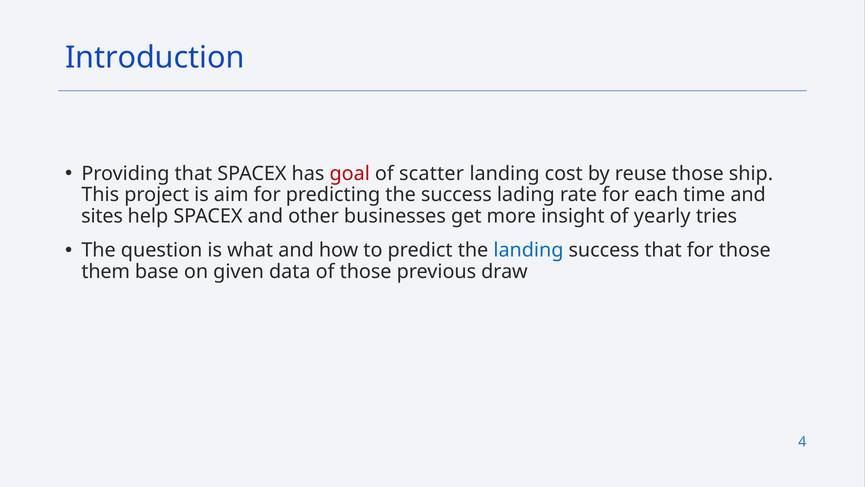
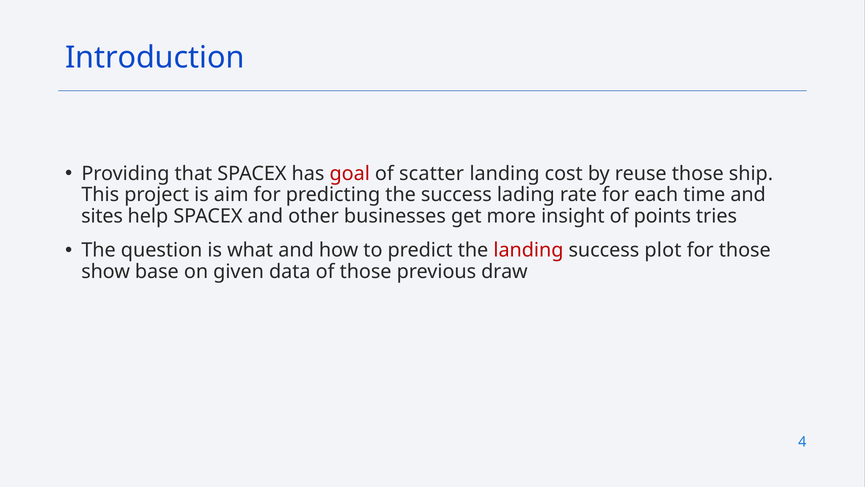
yearly: yearly -> points (662, 216)
landing colour: blue -> red (528, 250)
success that: that -> plot (663, 250)
them: them -> show (106, 271)
